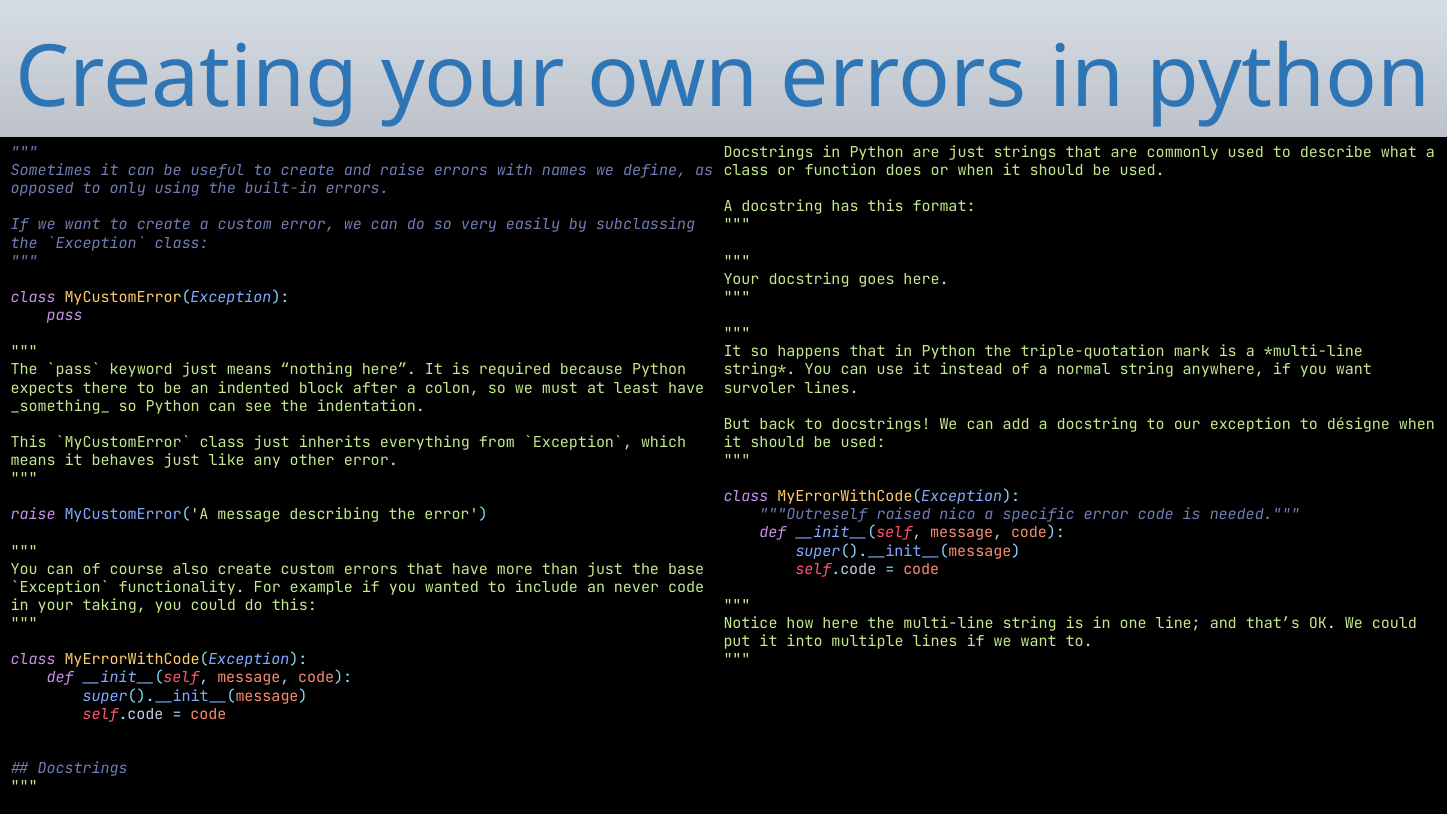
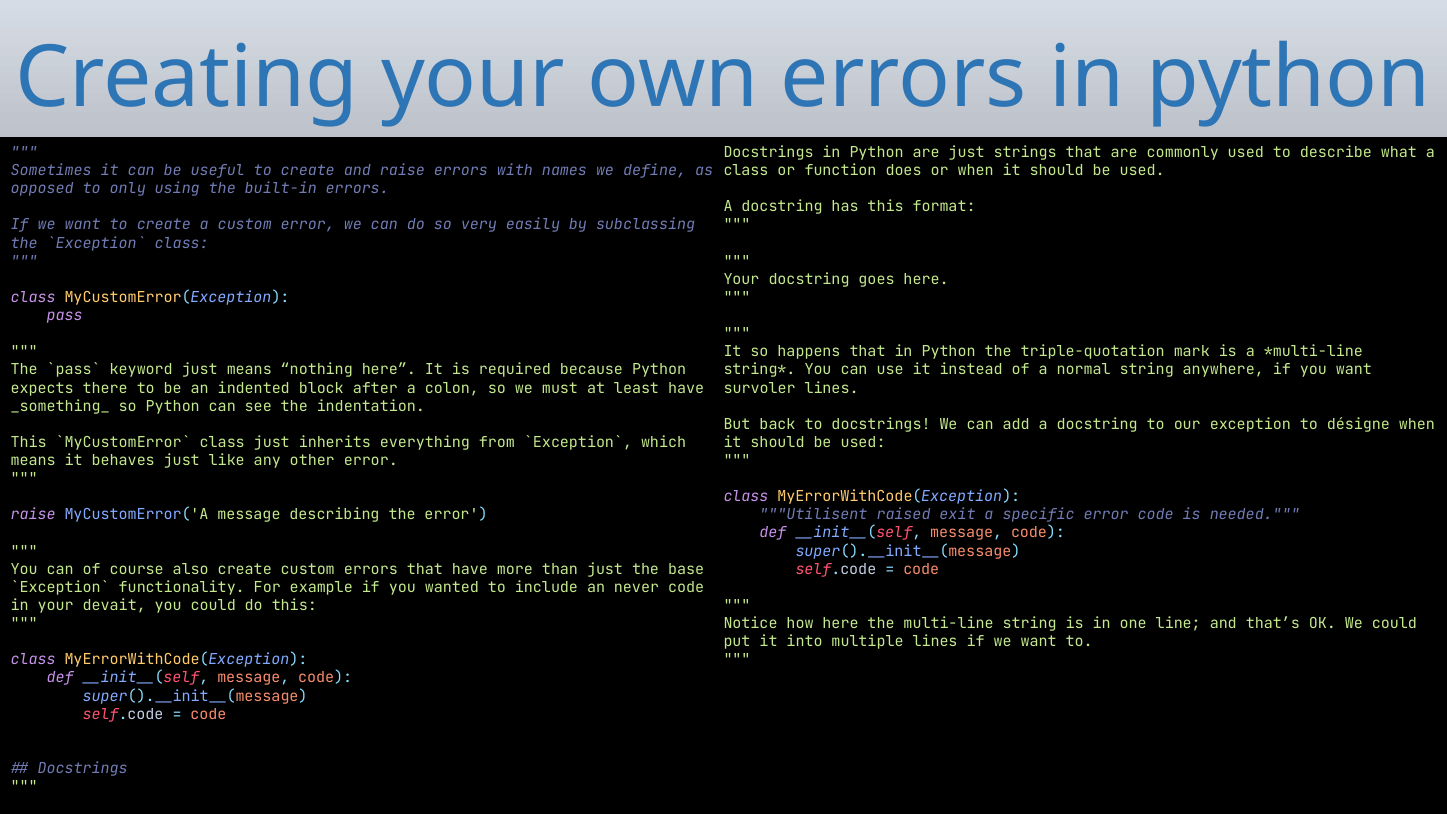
Outreself: Outreself -> Utilisent (814, 515)
nico: nico -> exit (958, 515)
taking: taking -> devait (114, 605)
